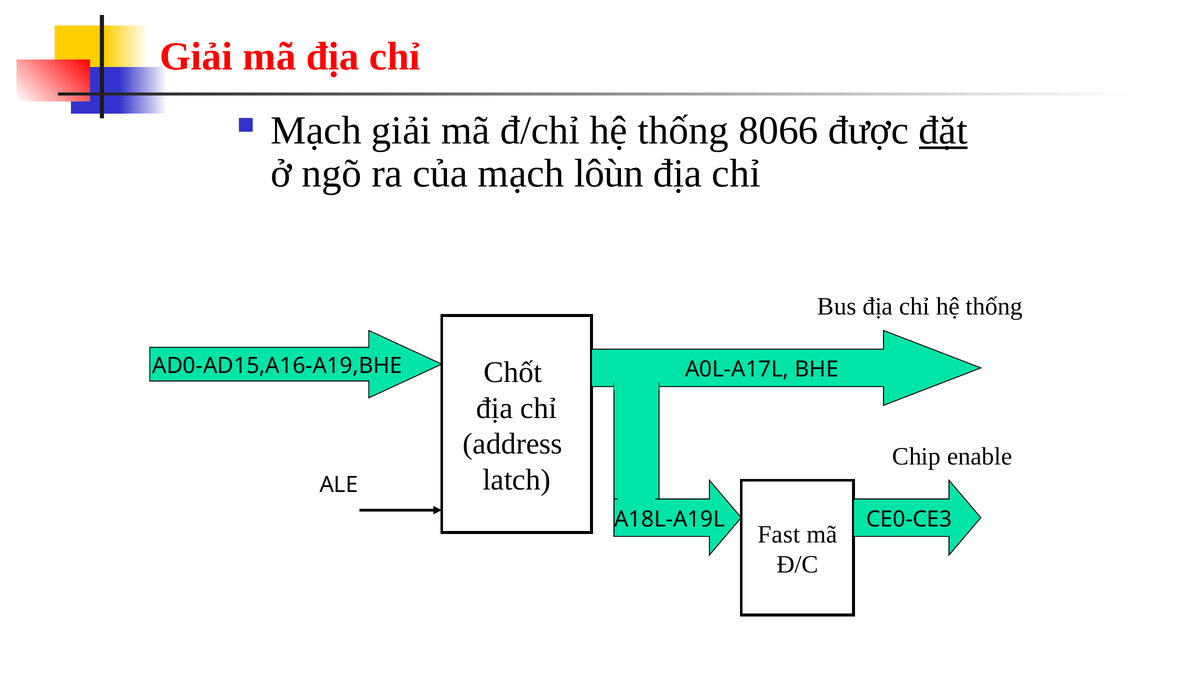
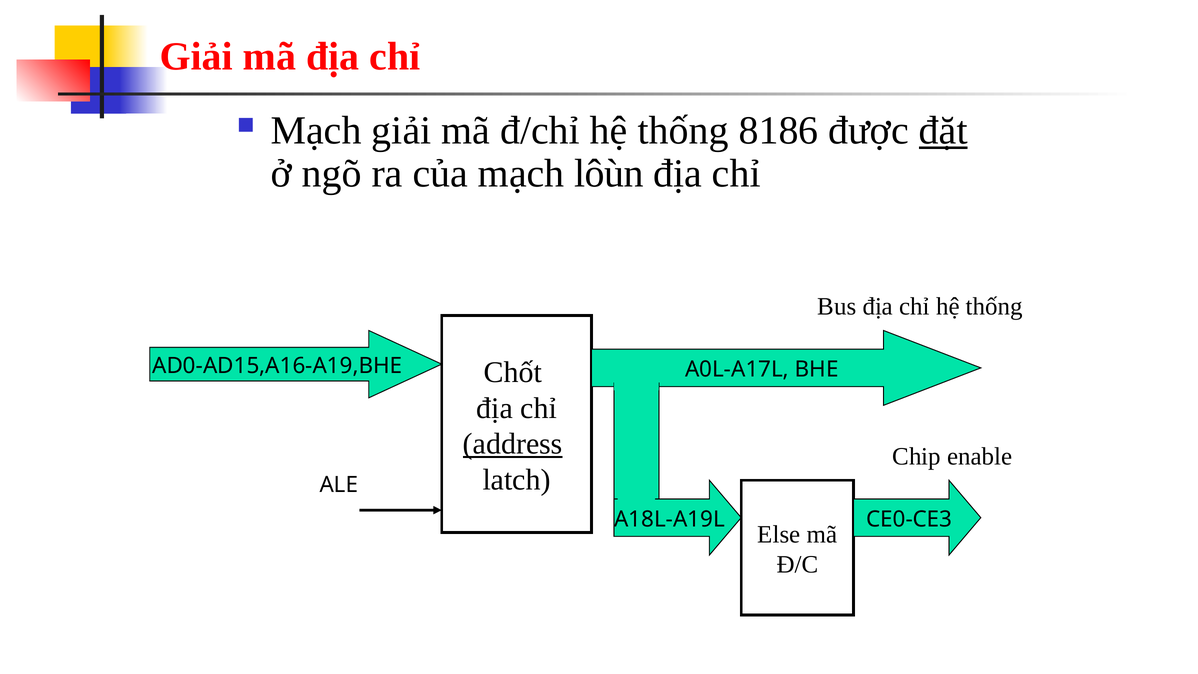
8066: 8066 -> 8186 (779, 130)
address underline: none -> present (513, 444)
Fast: Fast -> Else (779, 534)
